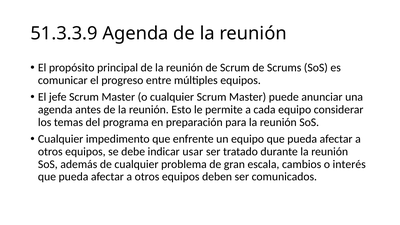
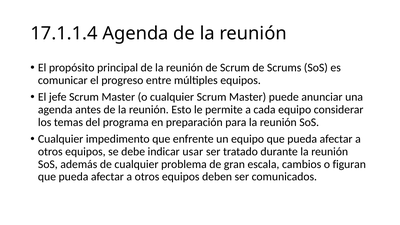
51.3.3.9: 51.3.3.9 -> 17.1.1.4 (64, 34)
interés: interés -> figuran (349, 164)
